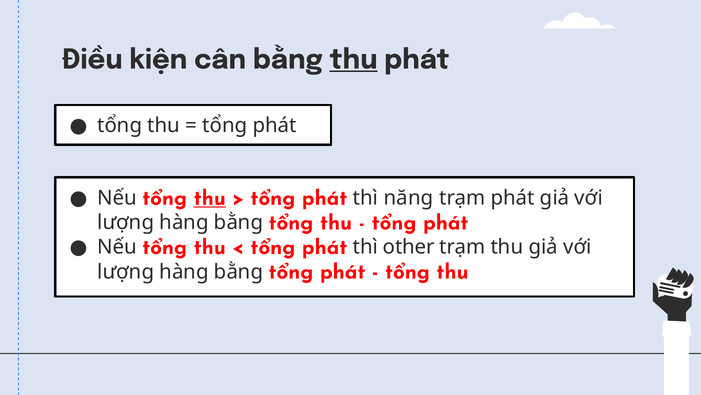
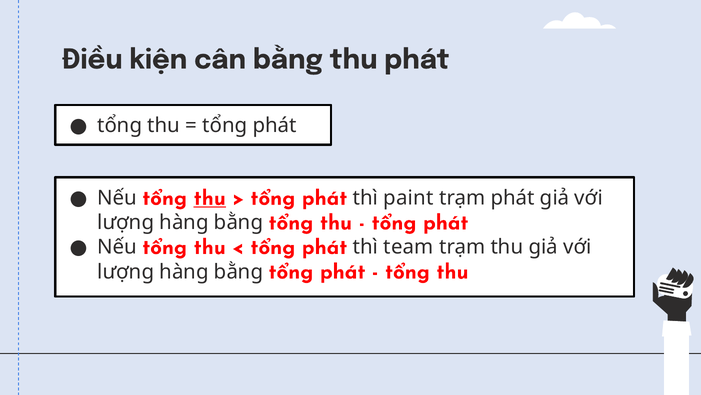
thu underline: present -> none (353, 59)
năng: năng -> paint (409, 198)
other: other -> team (409, 247)
